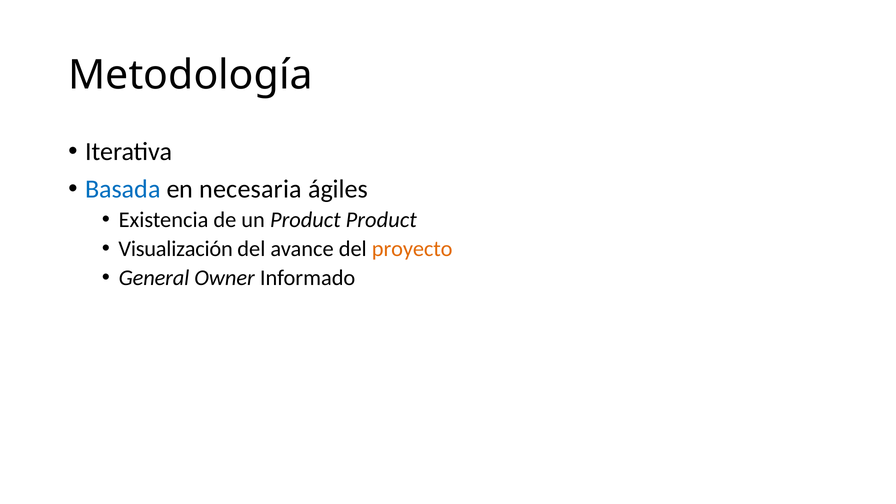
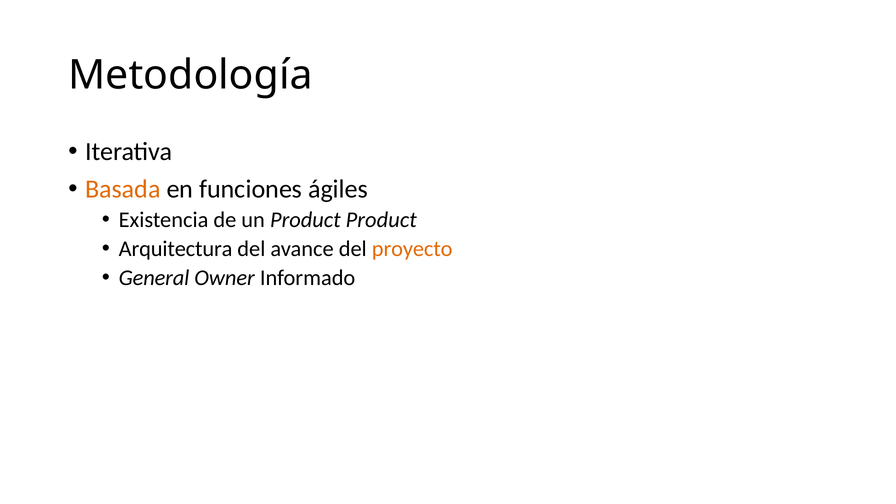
Basada colour: blue -> orange (123, 189)
necesaria: necesaria -> funciones (251, 189)
Visualización: Visualización -> Arquitectura (176, 249)
